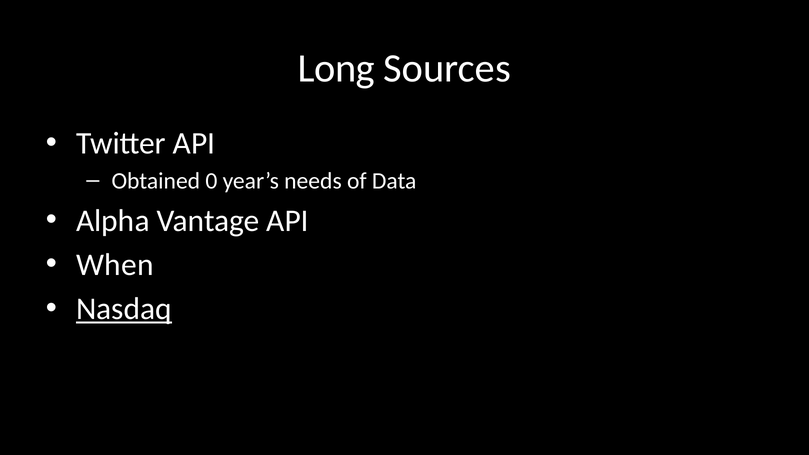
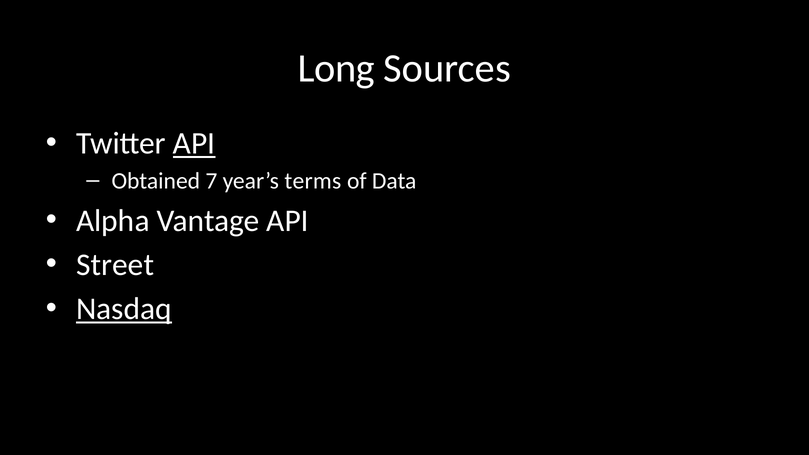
API underline: none -> present (194, 144)
0: 0 -> 7 (211, 181)
needs: needs -> terms (313, 181)
When: When -> Street (115, 265)
